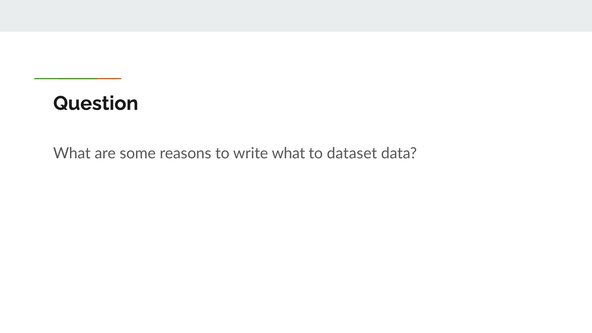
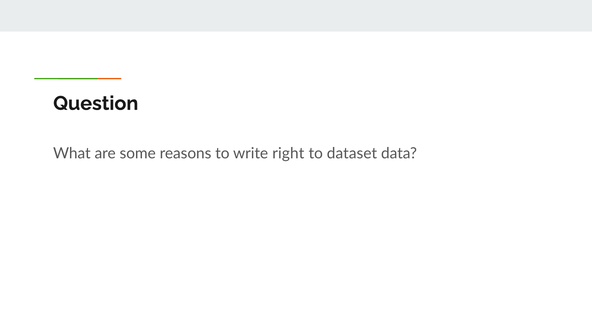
write what: what -> right (288, 153)
